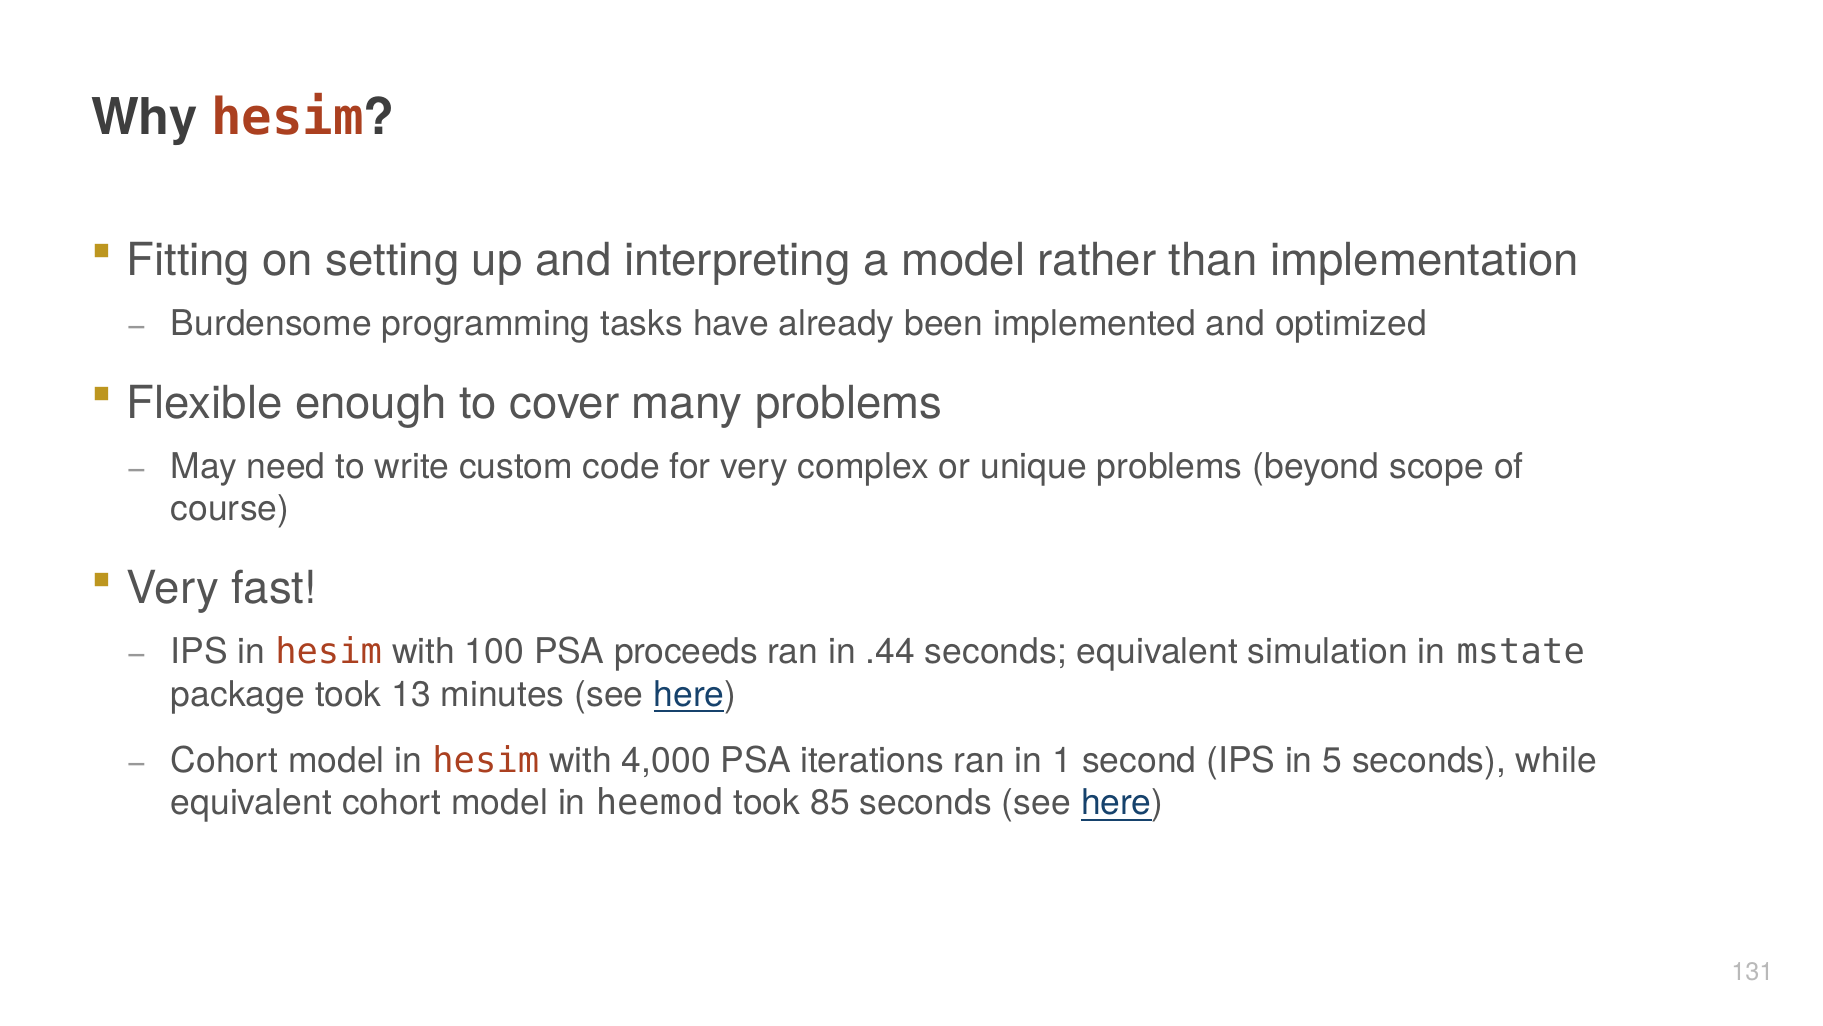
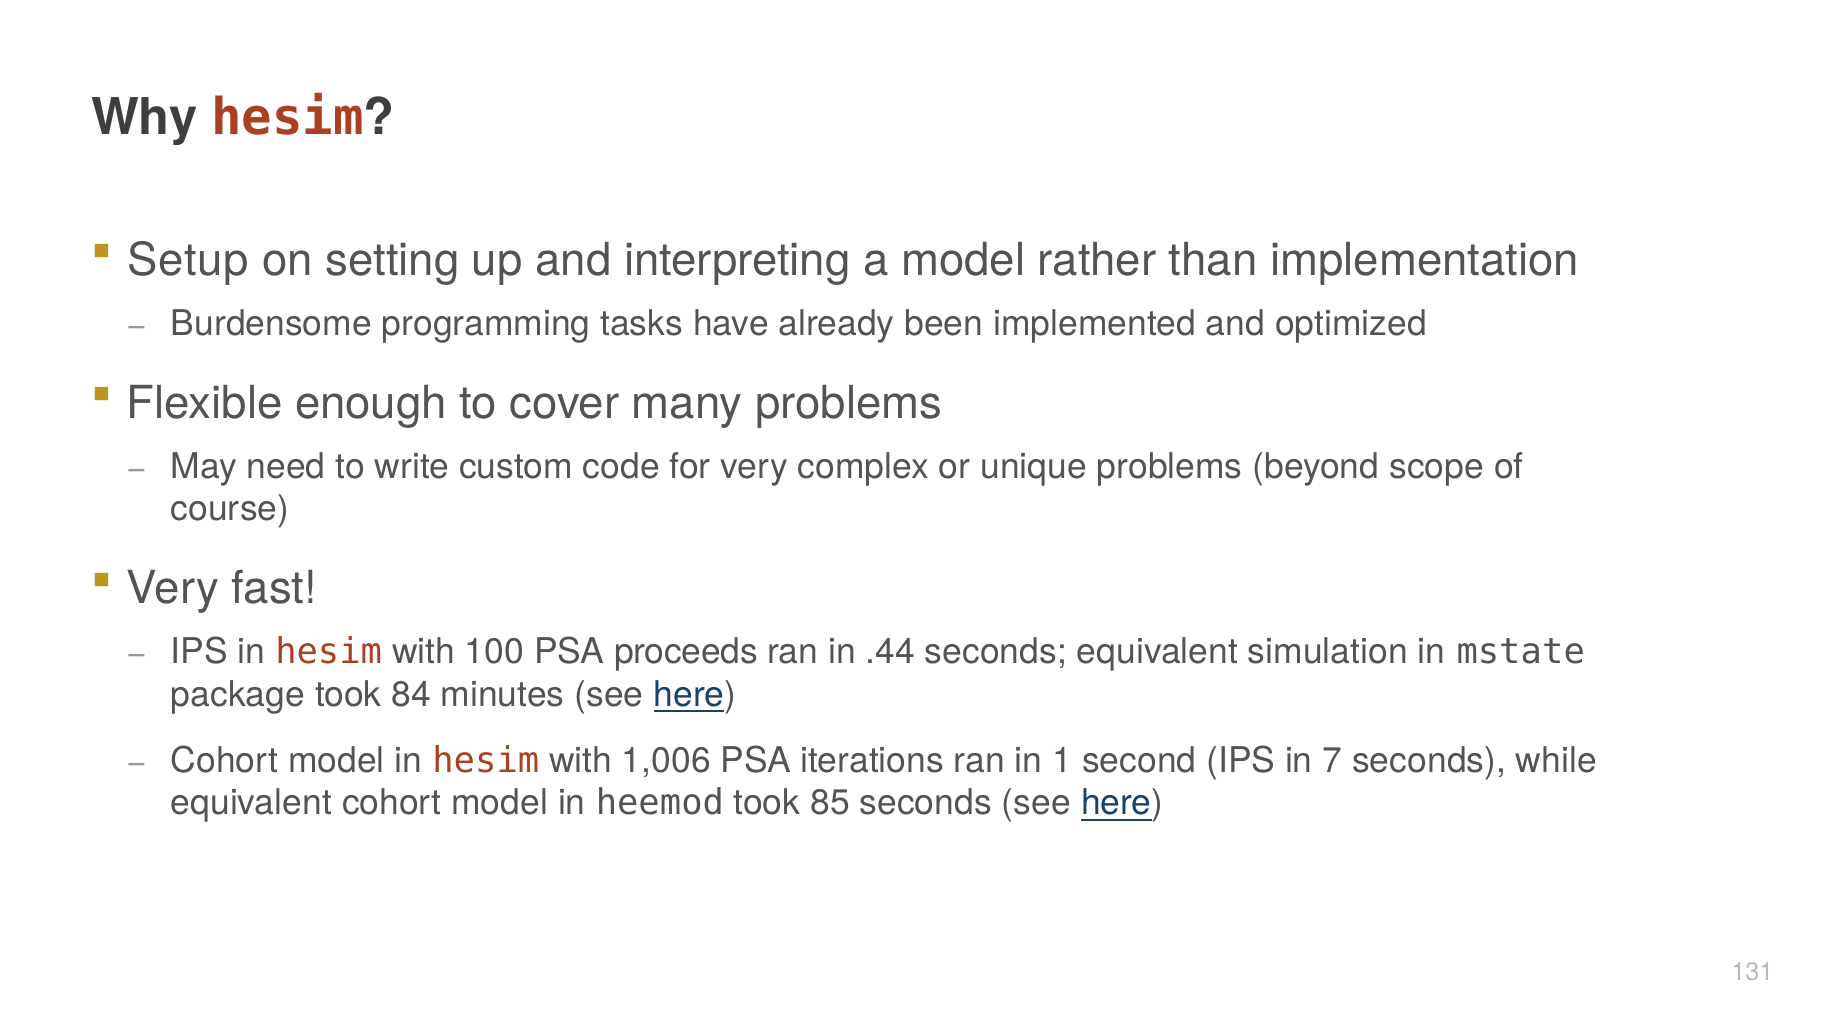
Fitting: Fitting -> Setup (188, 260)
13: 13 -> 84 (411, 694)
4,000: 4,000 -> 1,006 (666, 760)
5: 5 -> 7 (1332, 760)
